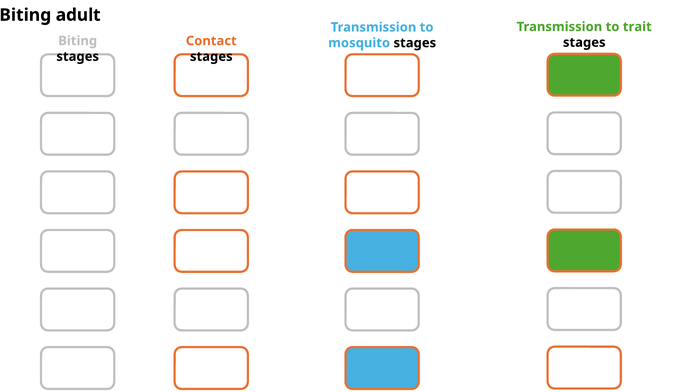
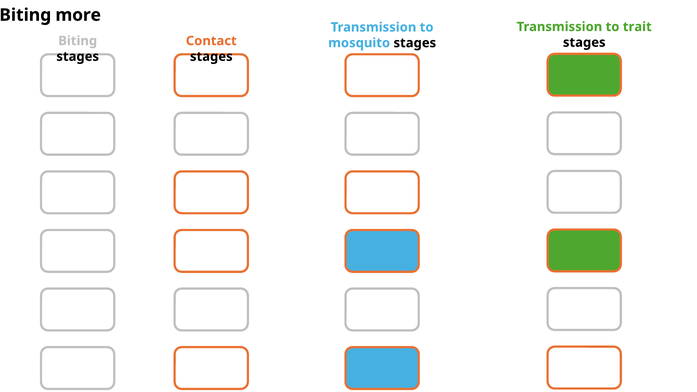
adult: adult -> more (78, 15)
